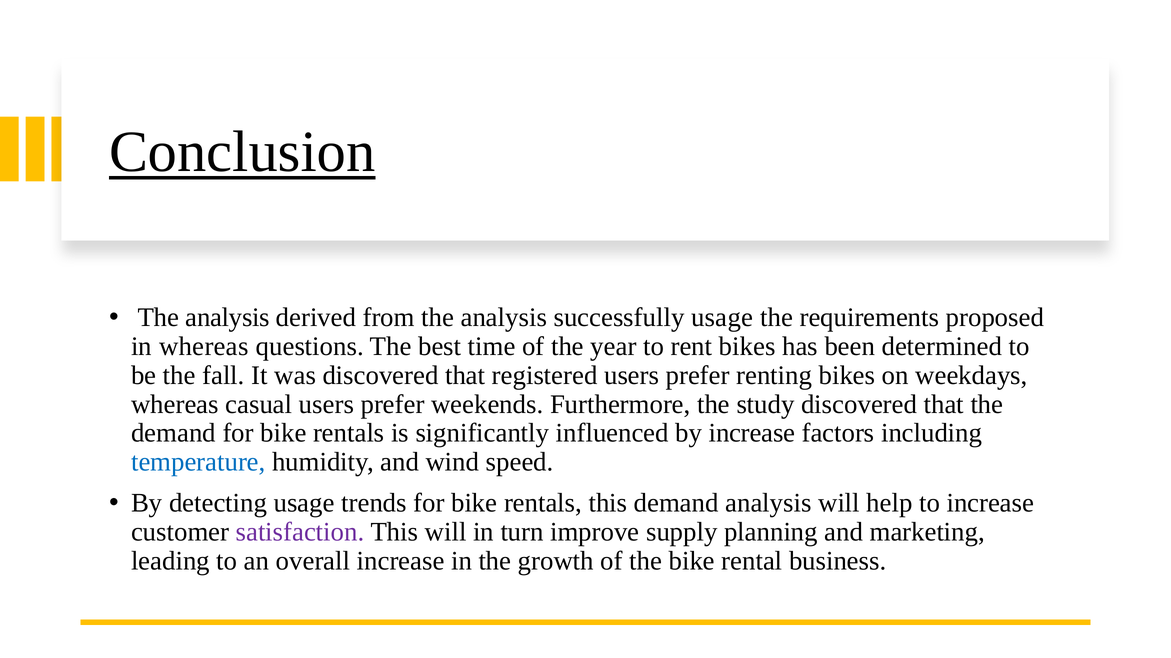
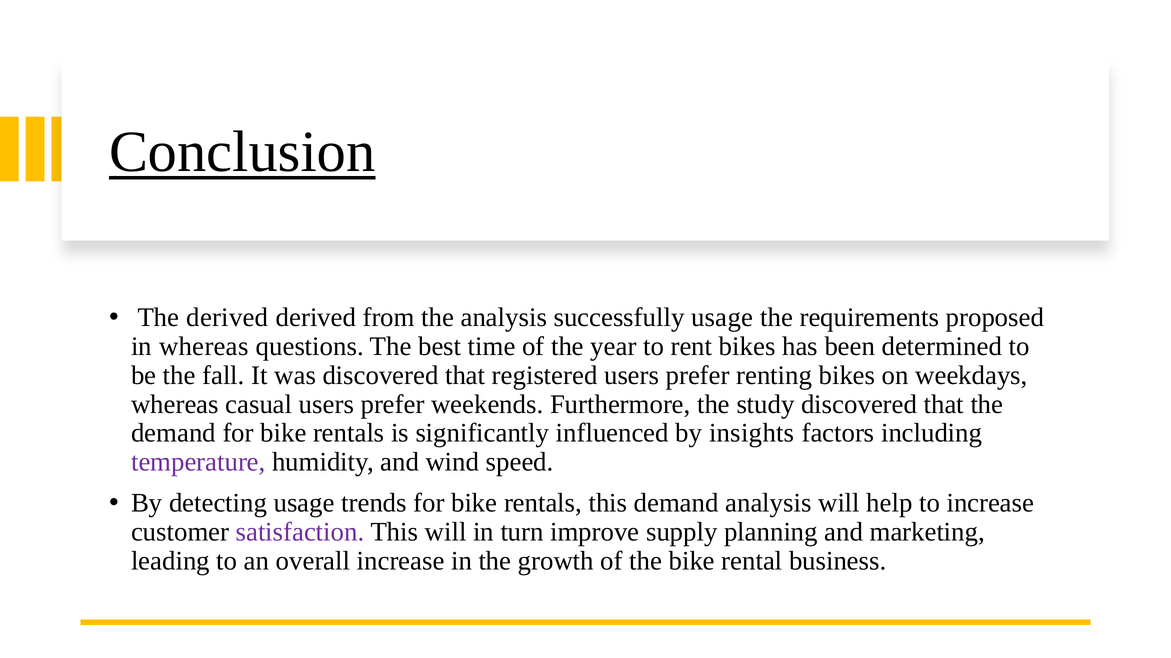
analysis: analysis -> derived (227, 318)
by increase: increase -> insights (752, 434)
temperature colour: blue -> purple (198, 463)
